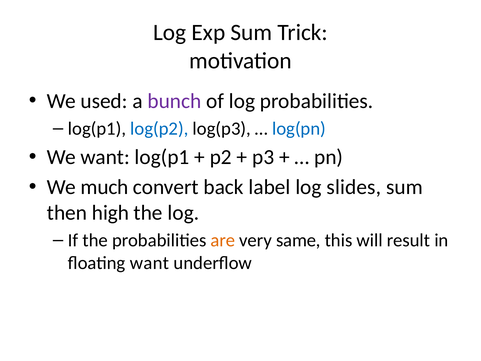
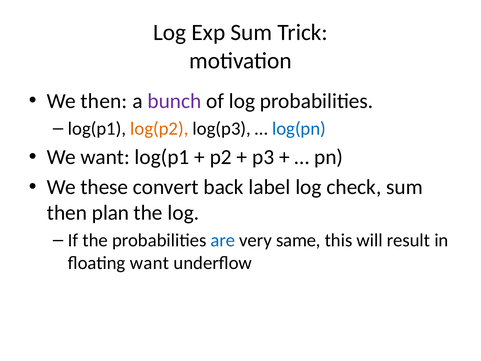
We used: used -> then (104, 101)
log(p2 colour: blue -> orange (159, 129)
much: much -> these (104, 187)
slides: slides -> check (354, 187)
high: high -> plan (111, 213)
are colour: orange -> blue (223, 240)
